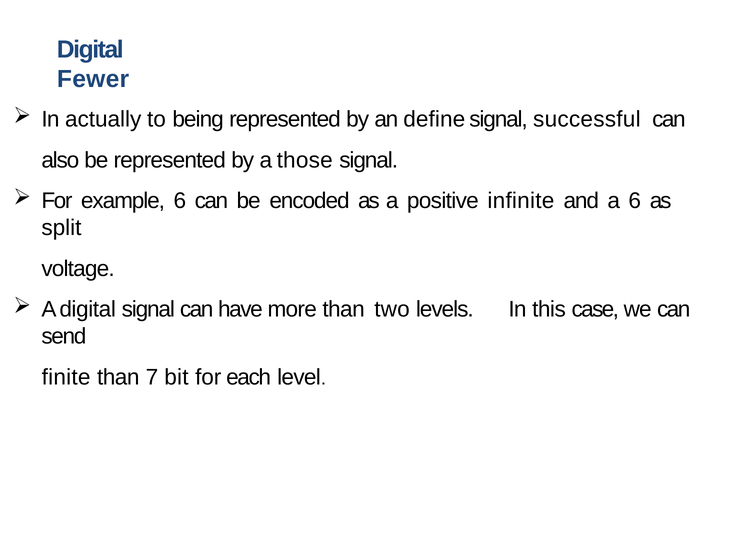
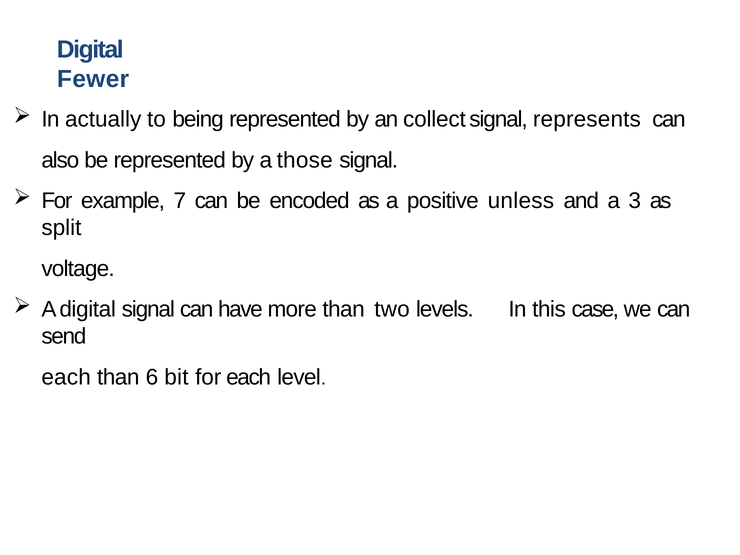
define: define -> collect (434, 119)
successful: successful -> represents (587, 119)
example 6: 6 -> 7 (180, 201)
infinite: infinite -> unless (521, 201)
a 6: 6 -> 3 (635, 201)
finite: finite -> each (66, 377)
7: 7 -> 6 (152, 377)
